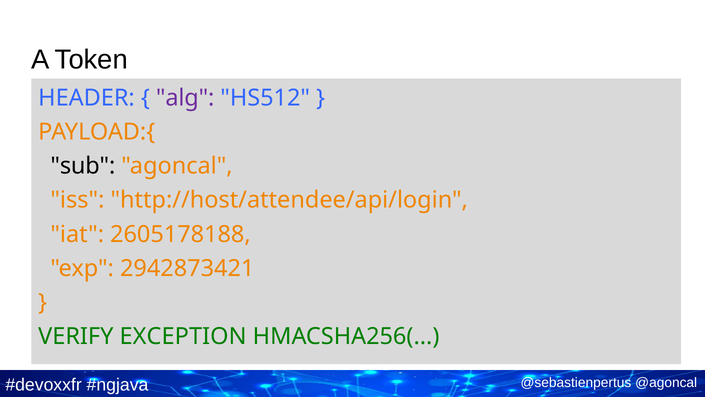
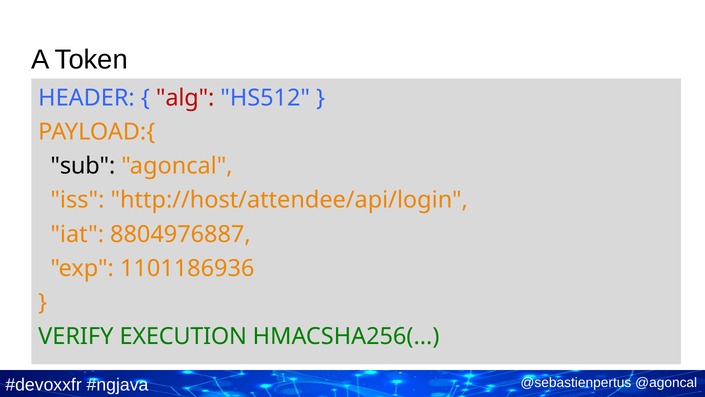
alg colour: purple -> red (185, 98)
2605178188: 2605178188 -> 8804976887 (180, 234)
2942873421: 2942873421 -> 1101186936 (187, 268)
EXCEPTION: EXCEPTION -> EXECUTION (183, 336)
